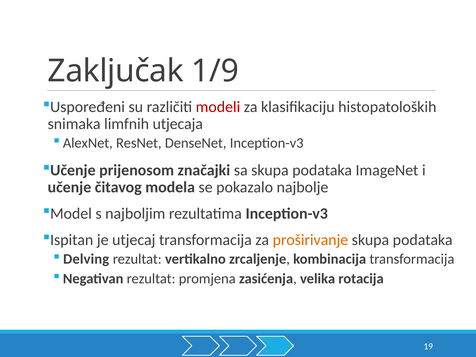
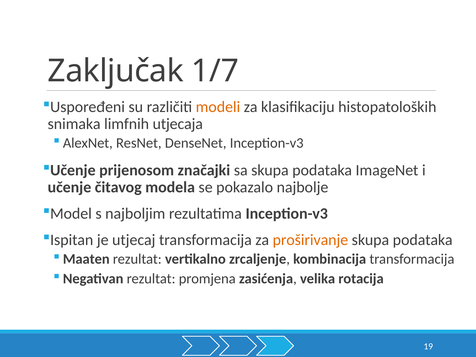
1/9: 1/9 -> 1/7 (215, 71)
modeli colour: red -> orange (218, 107)
Delving: Delving -> Maaten (86, 259)
